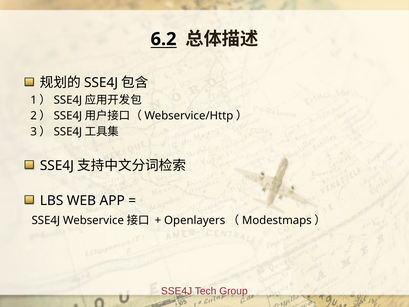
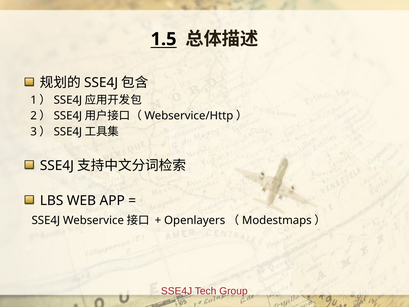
6.2: 6.2 -> 1.5 (164, 39)
